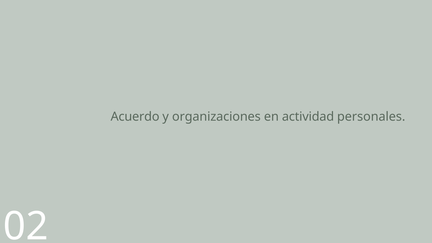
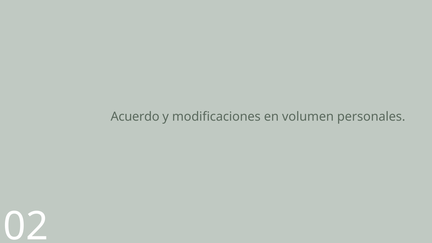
organizaciones: organizaciones -> modificaciones (216, 117)
actividad: actividad -> volumen (308, 117)
